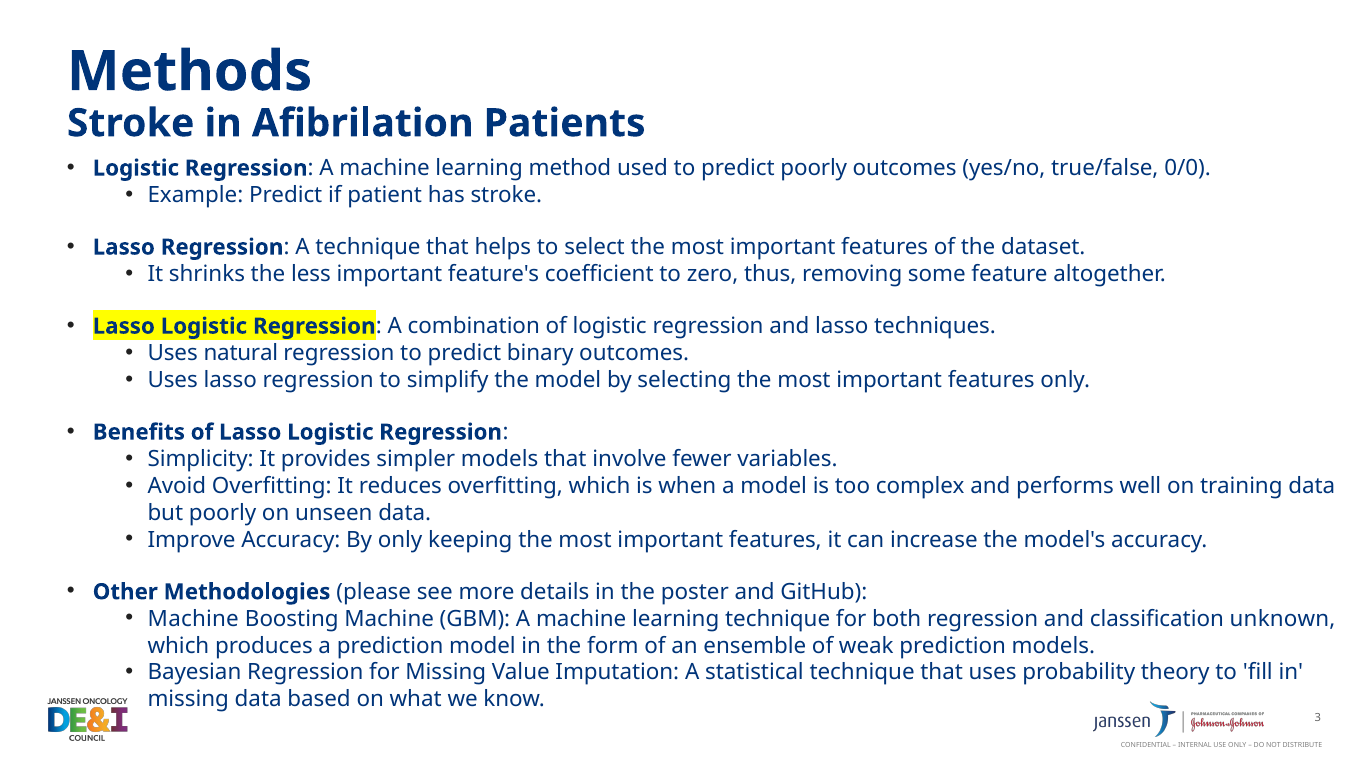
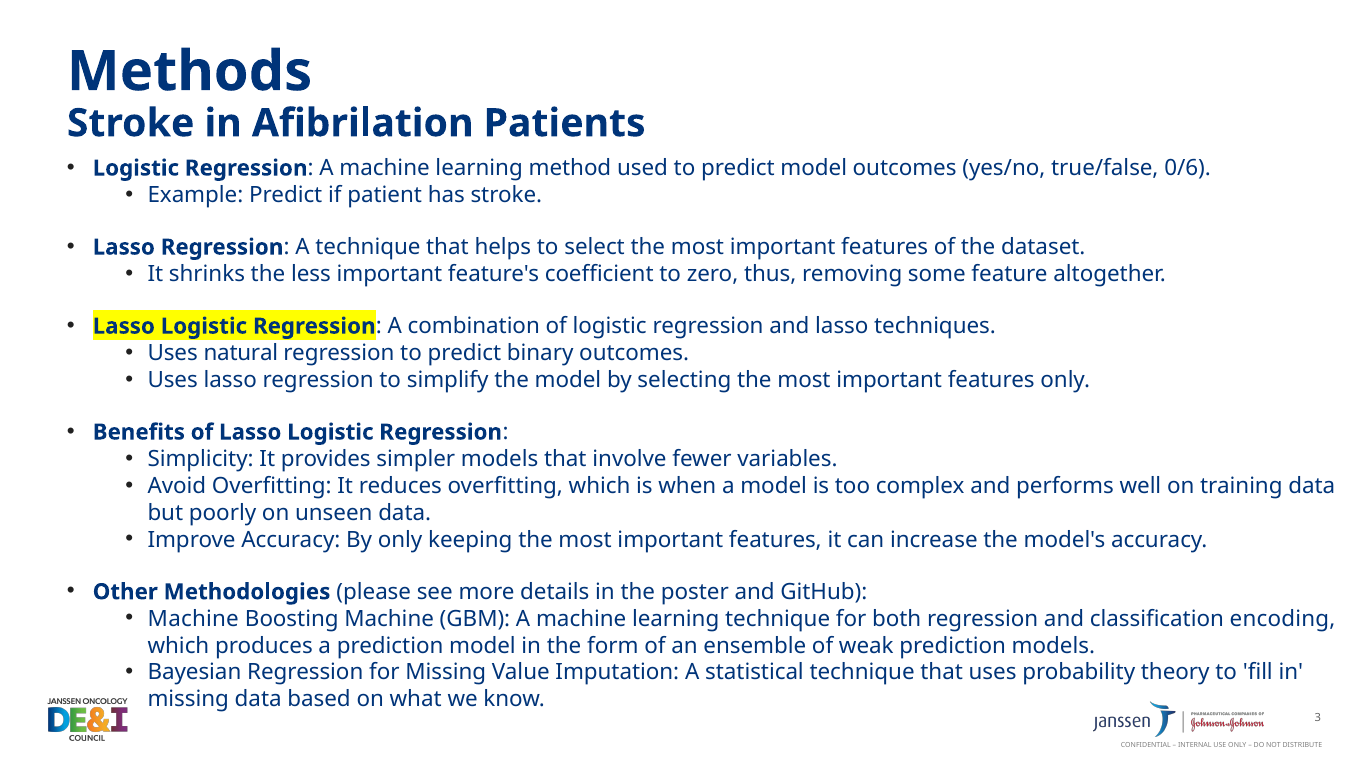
predict poorly: poorly -> model (814, 168)
0/0: 0/0 -> 0/6 (1188, 168)
unknown: unknown -> encoding (1283, 619)
